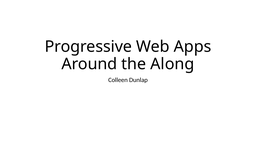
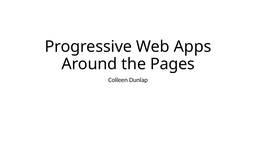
Along: Along -> Pages (172, 64)
